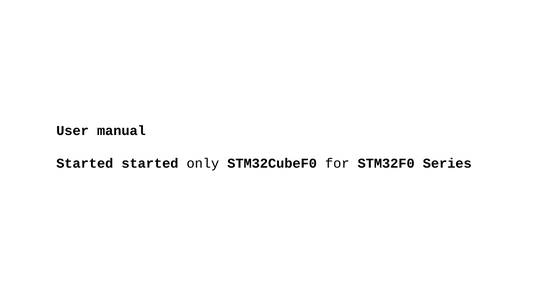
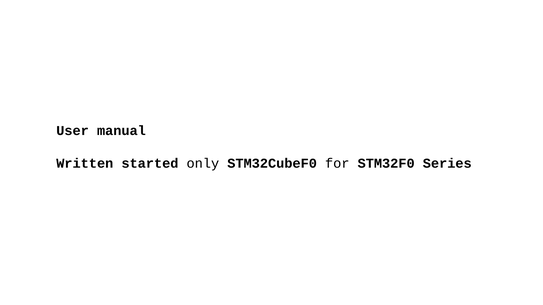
Started: Started -> Written (85, 164)
